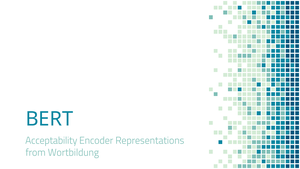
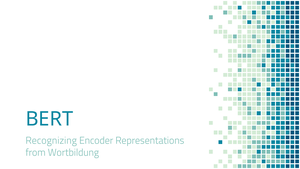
Acceptability: Acceptability -> Recognizing (51, 140)
